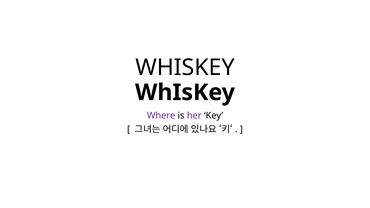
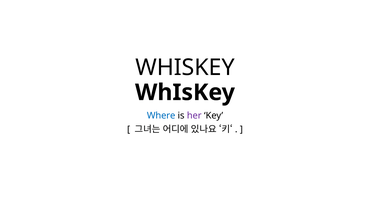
Where colour: purple -> blue (161, 116)
